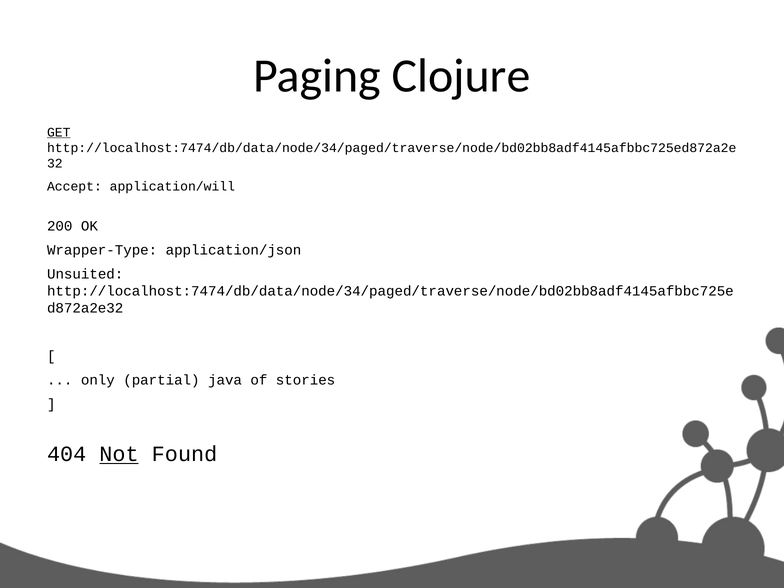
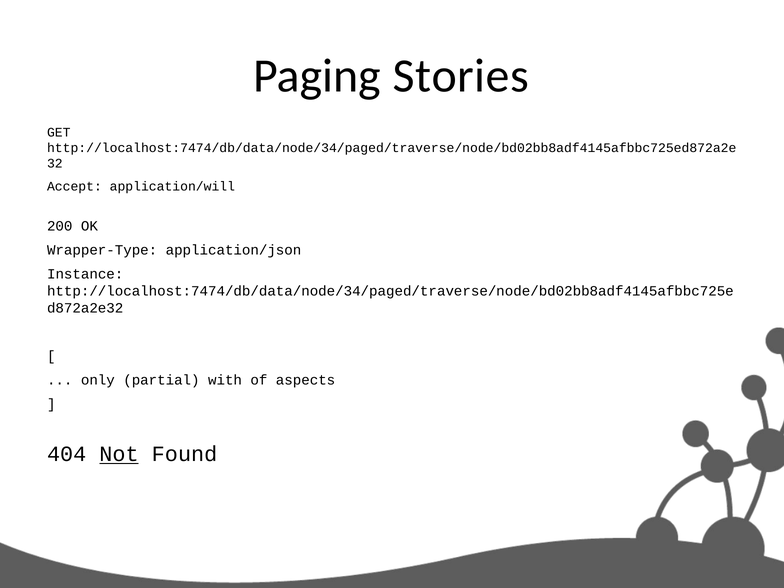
Clojure: Clojure -> Stories (461, 76)
GET underline: present -> none (59, 132)
Unsuited: Unsuited -> Instance (85, 274)
java: java -> with (225, 380)
stories: stories -> aspects (306, 380)
